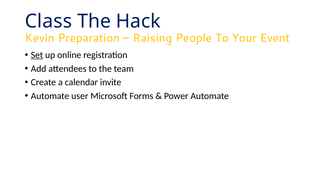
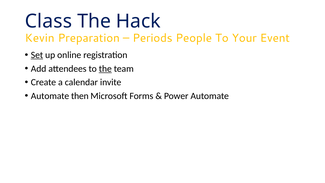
Raising: Raising -> Periods (152, 38)
the underline: none -> present (105, 69)
user: user -> then (80, 96)
